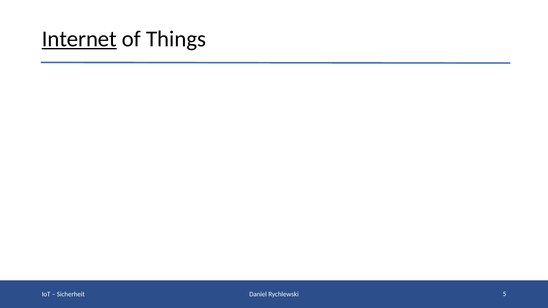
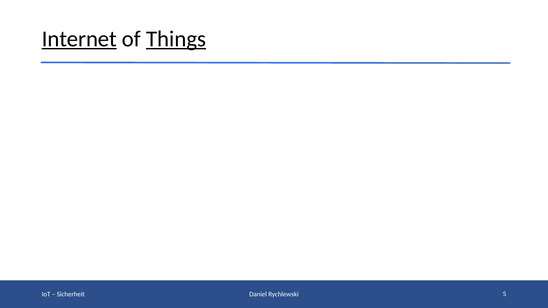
Things underline: none -> present (176, 39)
